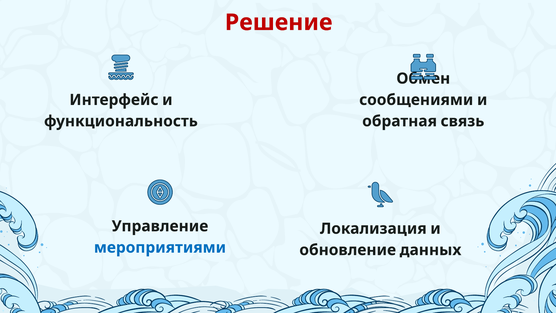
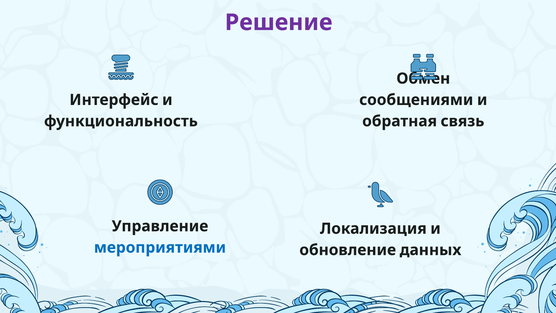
Решение colour: red -> purple (279, 22)
